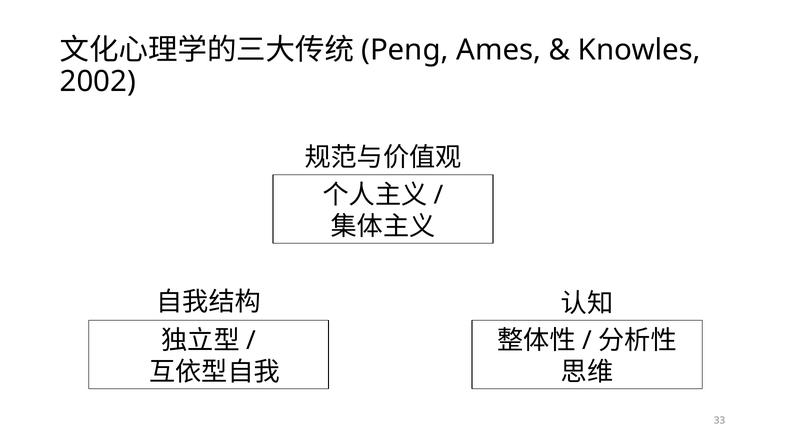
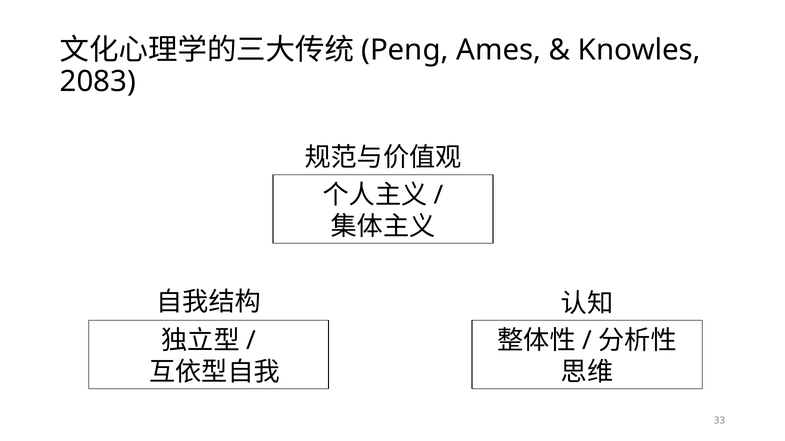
2002: 2002 -> 2083 (98, 82)
